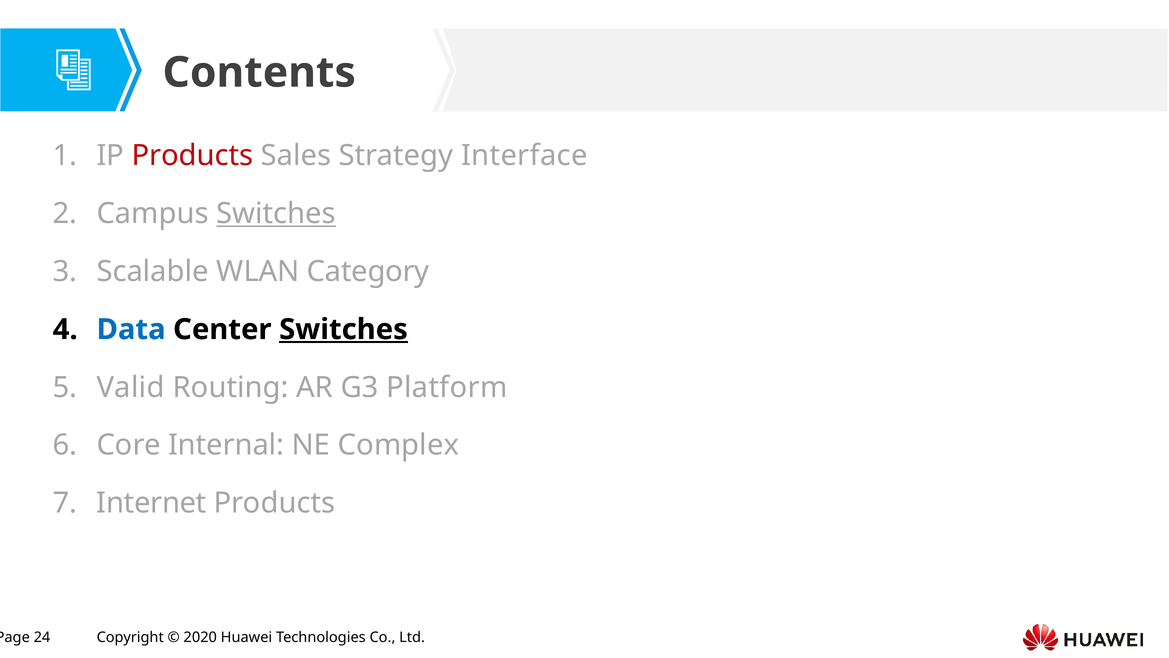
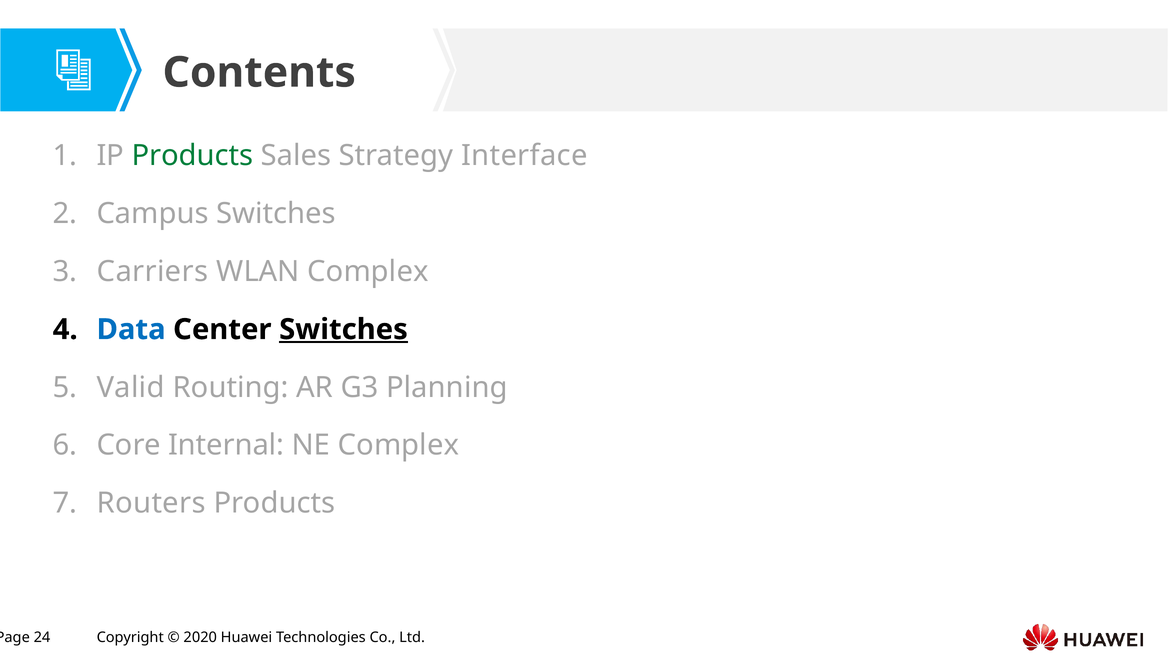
Products colour: red -> green (192, 156)
Switches underline: present -> none (276, 214)
Scalable: Scalable -> Carriers (153, 271)
WLAN Category: Category -> Complex (368, 271)
Platform: Platform -> Planning (447, 387)
Internet: Internet -> Routers (151, 503)
